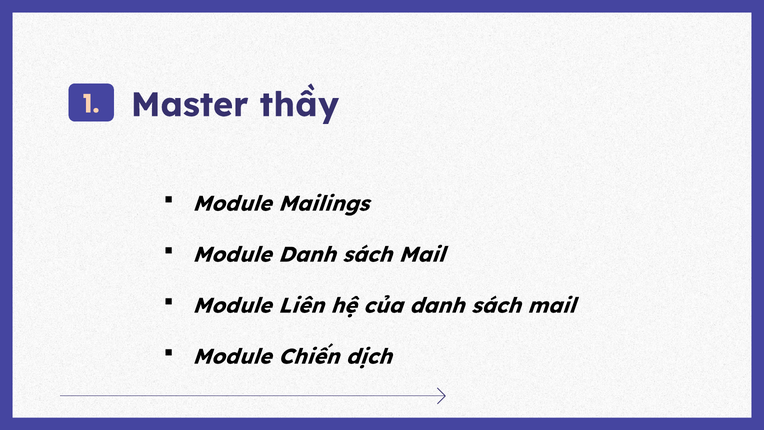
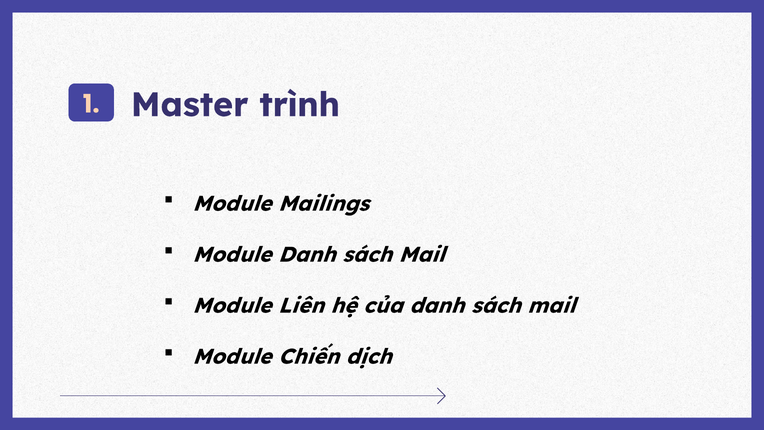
thầy: thầy -> trình (300, 105)
